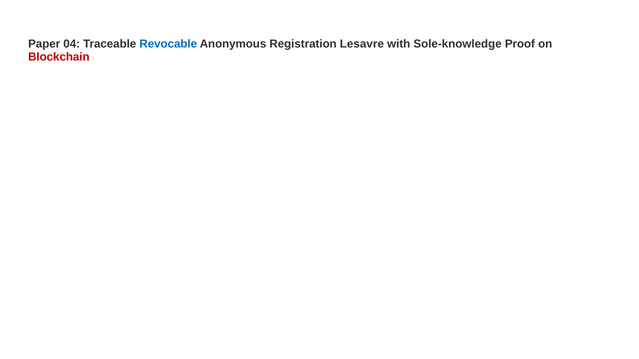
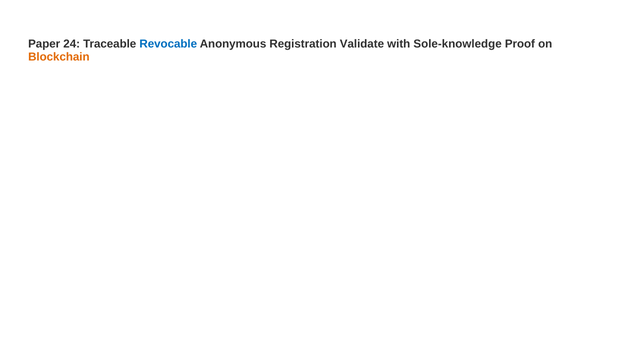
04: 04 -> 24 (72, 44)
Lesavre: Lesavre -> Validate (362, 44)
Blockchain colour: red -> orange (59, 57)
